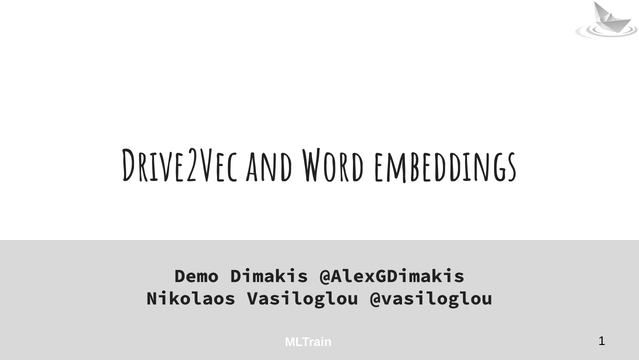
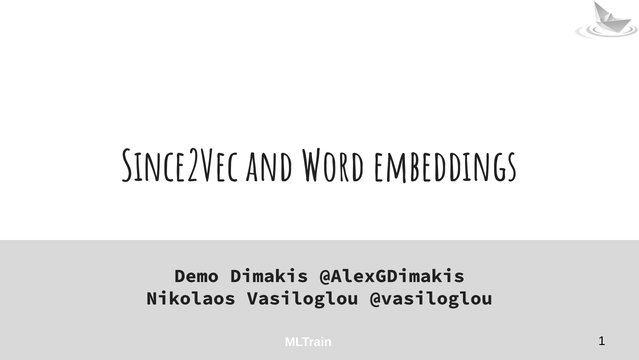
Drive2Vec: Drive2Vec -> Since2Vec (180, 167)
